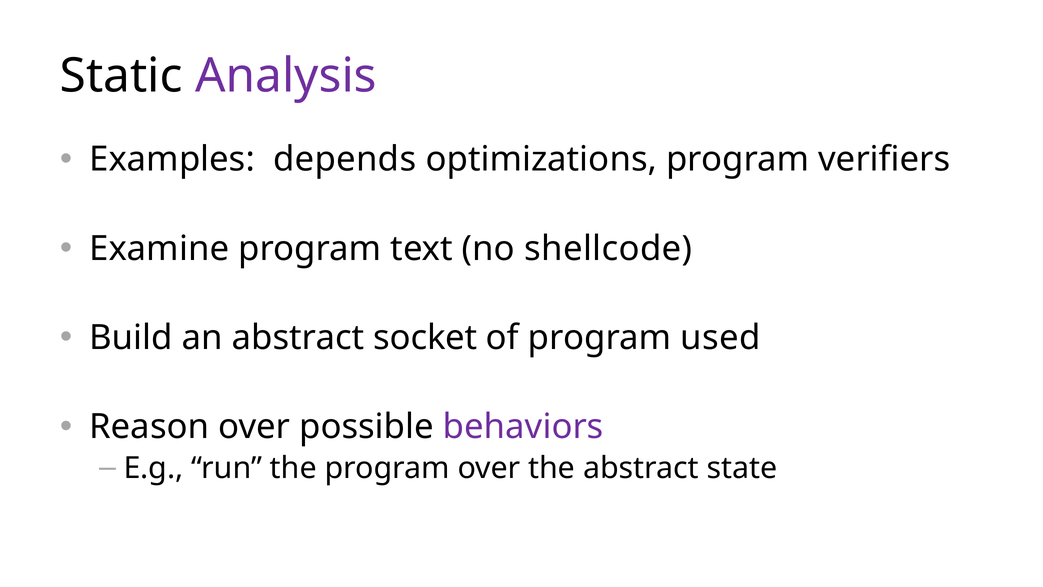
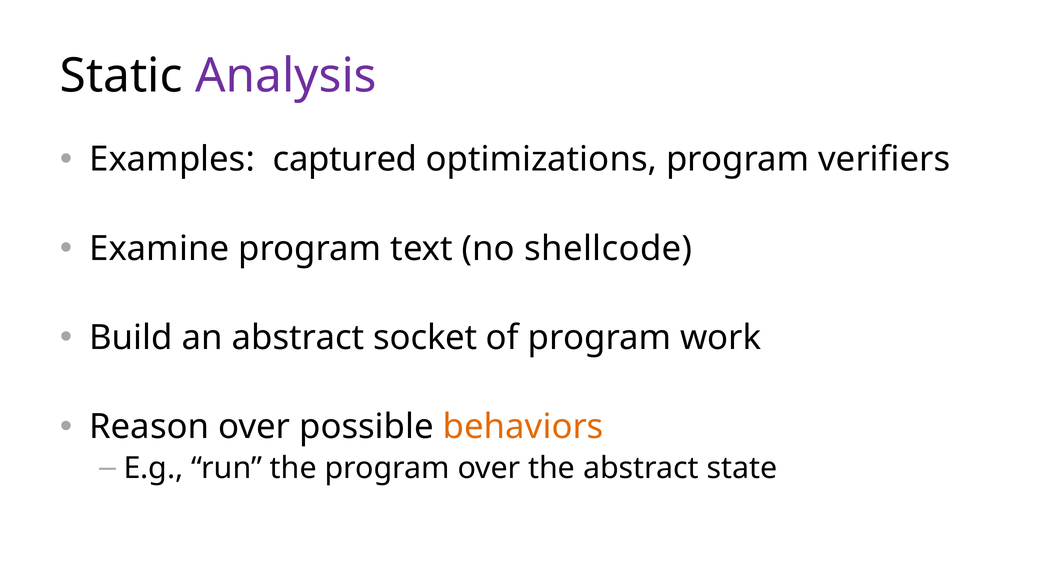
depends: depends -> captured (345, 159)
used: used -> work (721, 338)
behaviors colour: purple -> orange (523, 427)
